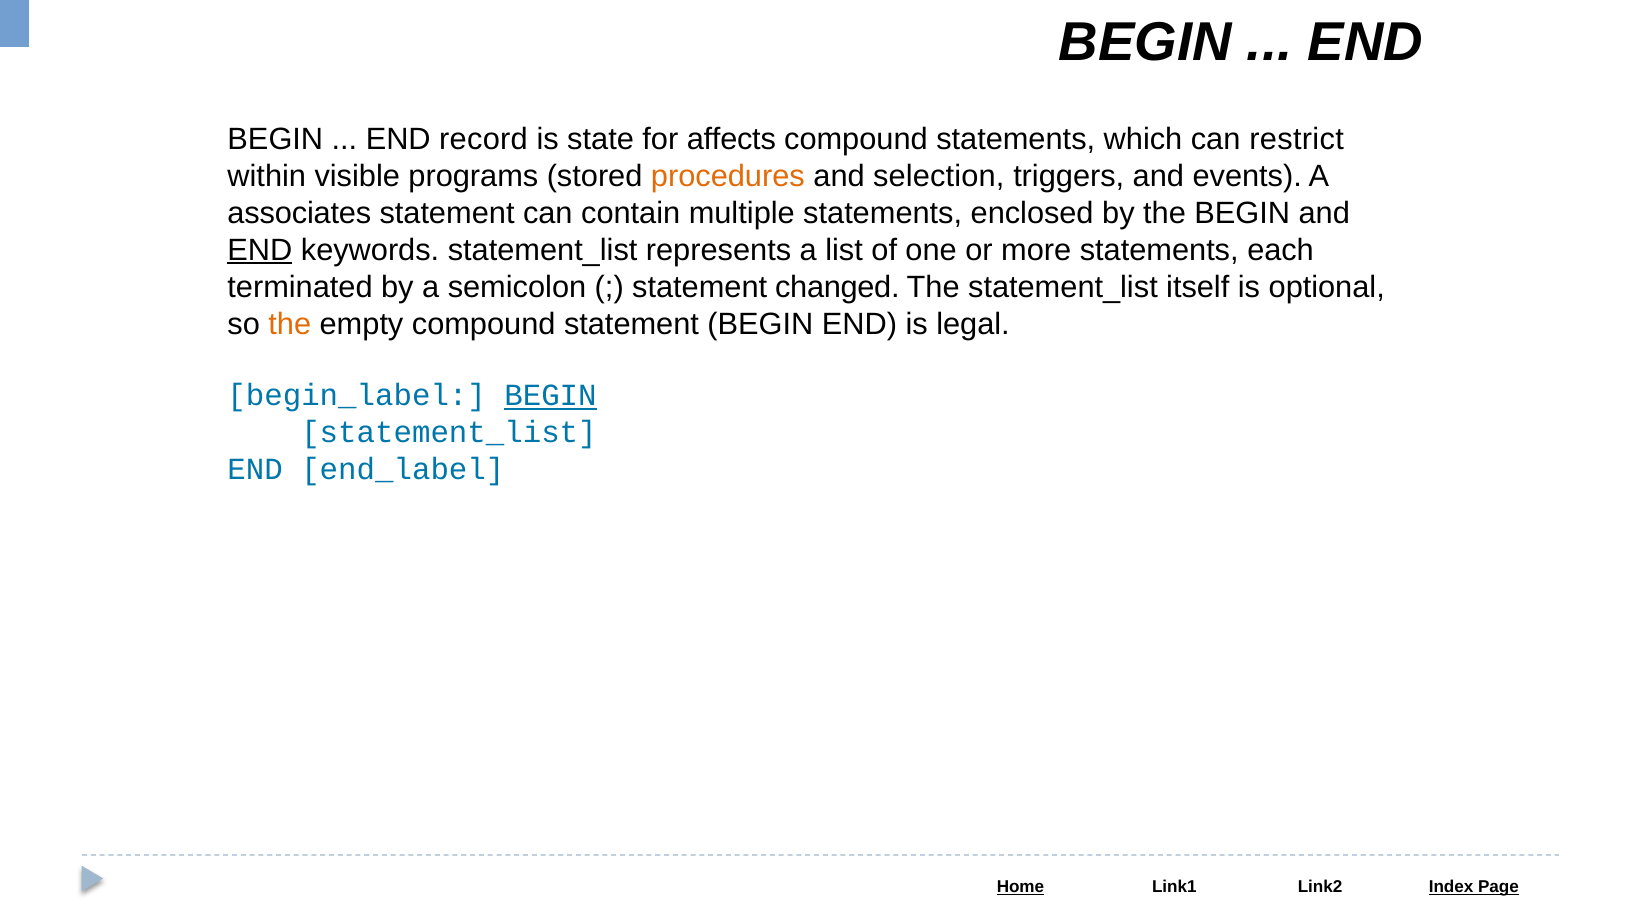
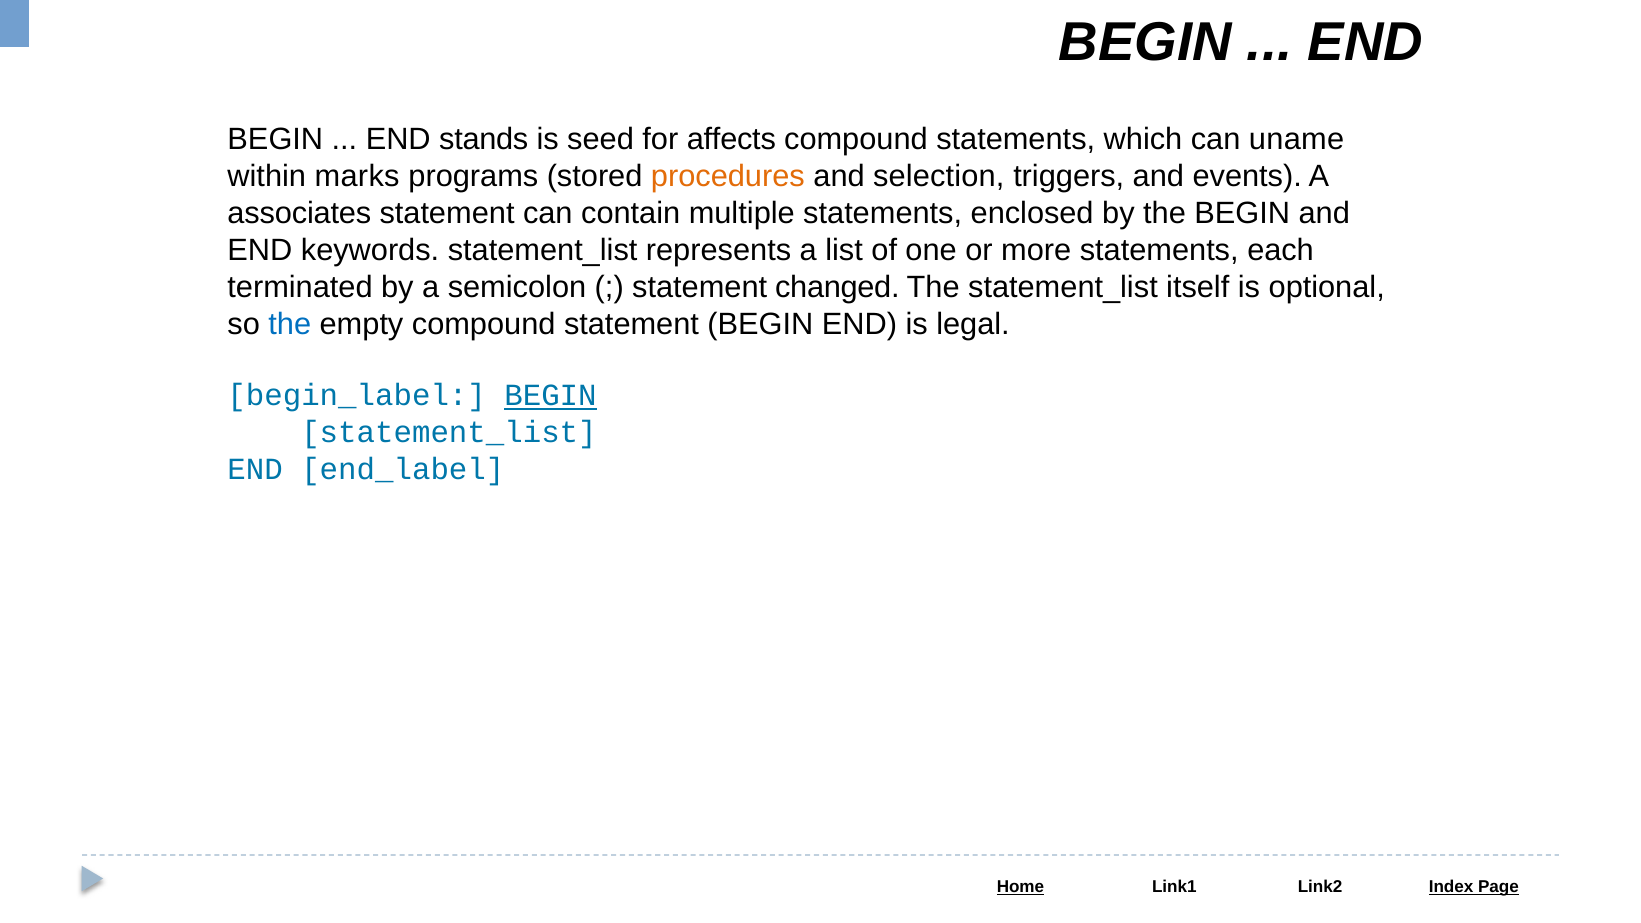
record: record -> stands (484, 139)
state: state -> seed (601, 139)
restrict: restrict -> uname (1297, 139)
visible: visible -> marks (357, 176)
END underline: present -> none (260, 250)
the colour: orange -> blue (290, 324)
